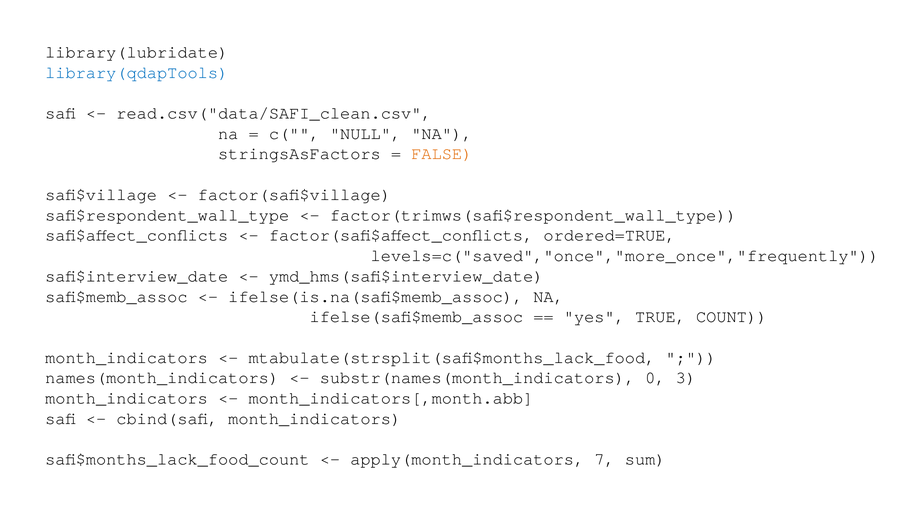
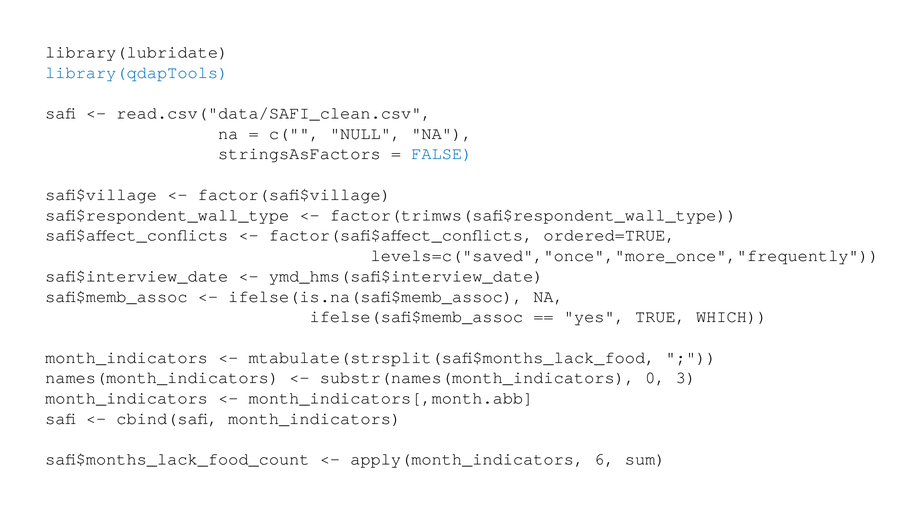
FALSE colour: orange -> blue (442, 154)
COUNT: COUNT -> WHICH (732, 316)
7: 7 -> 6 (605, 459)
